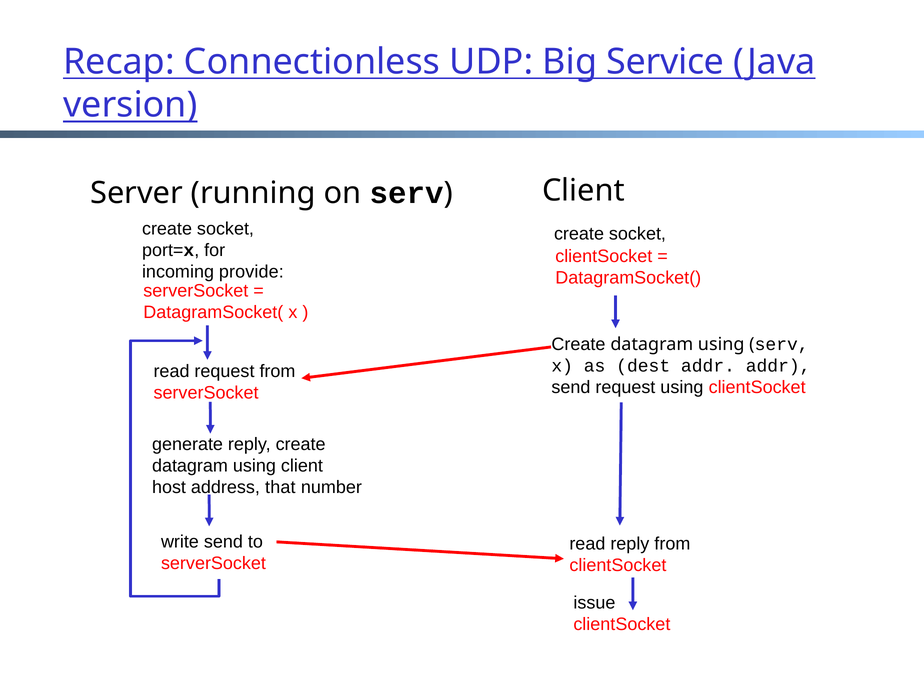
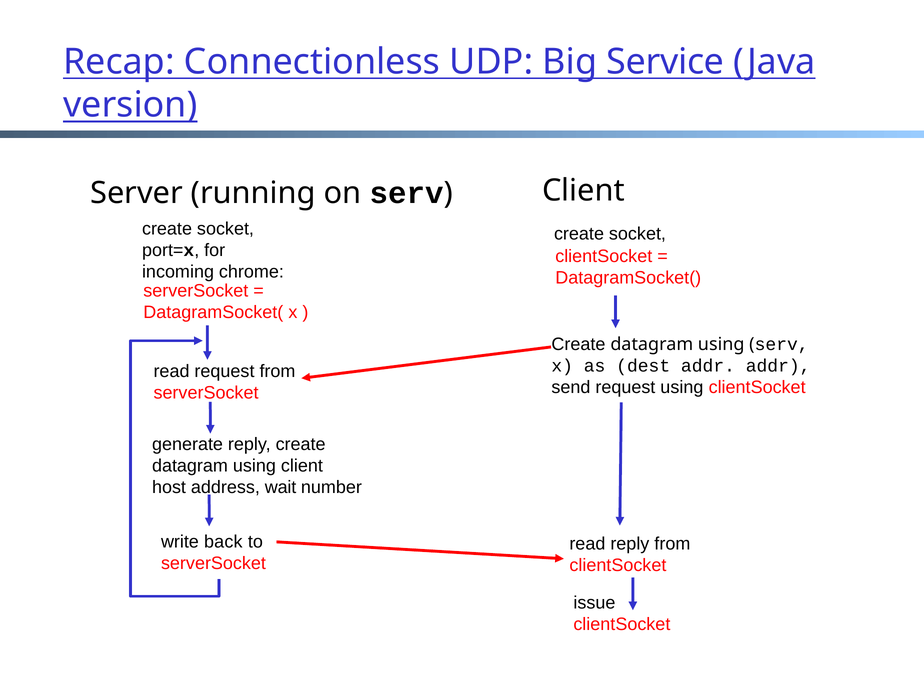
provide: provide -> chrome (251, 272)
that: that -> wait (281, 487)
write send: send -> back (223, 542)
